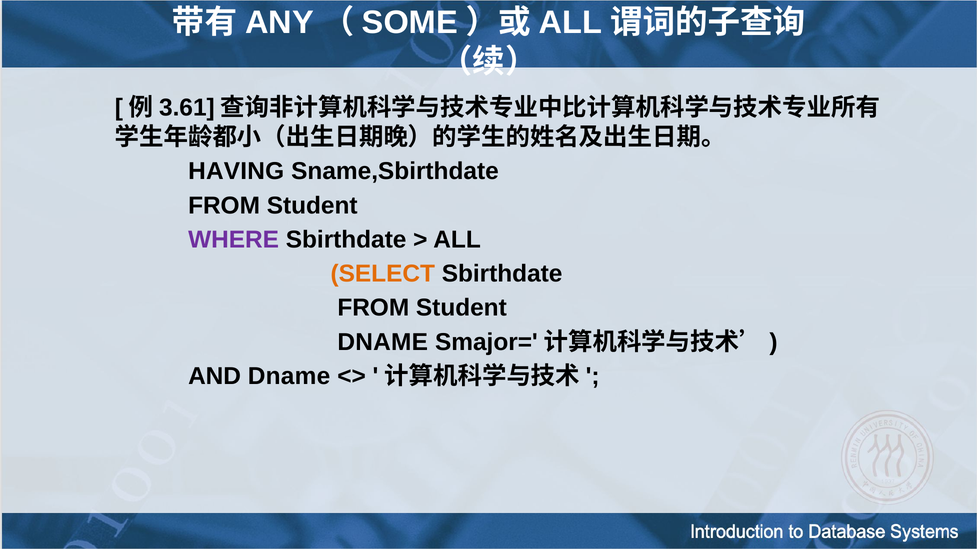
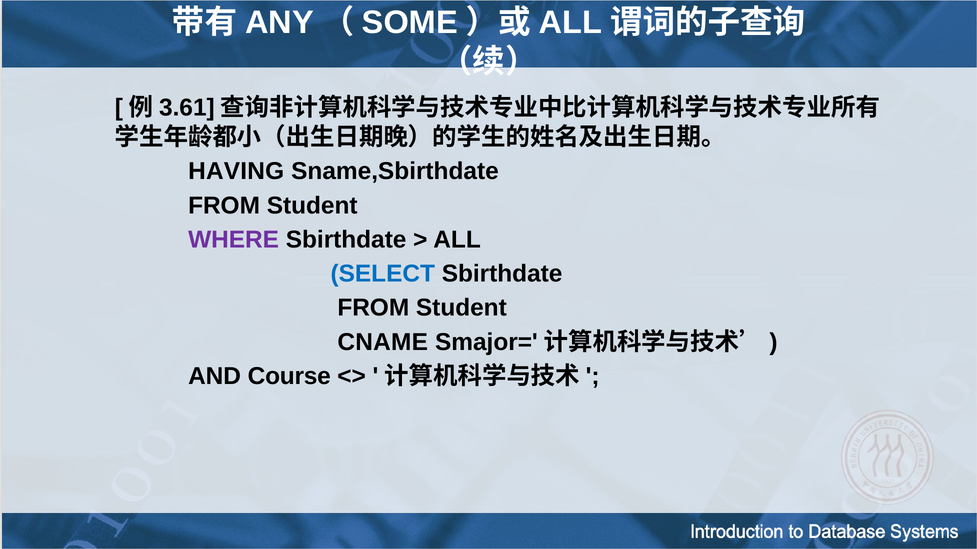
SELECT colour: orange -> blue (383, 274)
DNAME: DNAME -> CNAME (383, 342)
AND Dname: Dname -> Course (289, 377)
